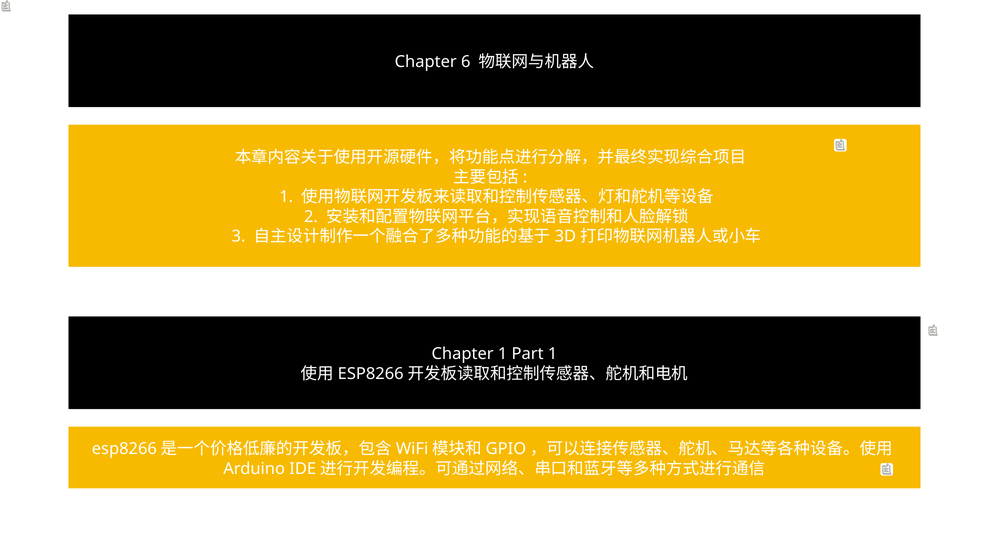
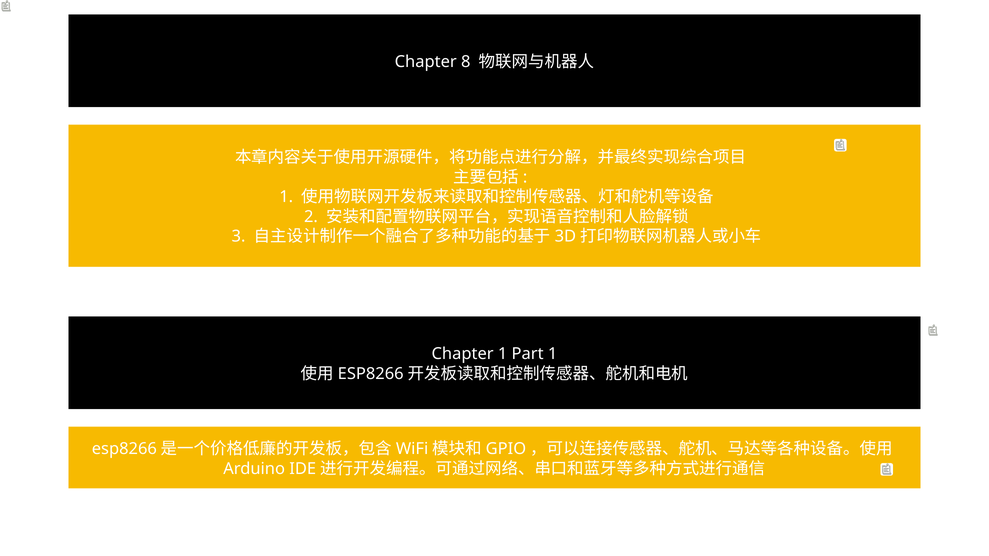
6: 6 -> 8 (466, 62)
